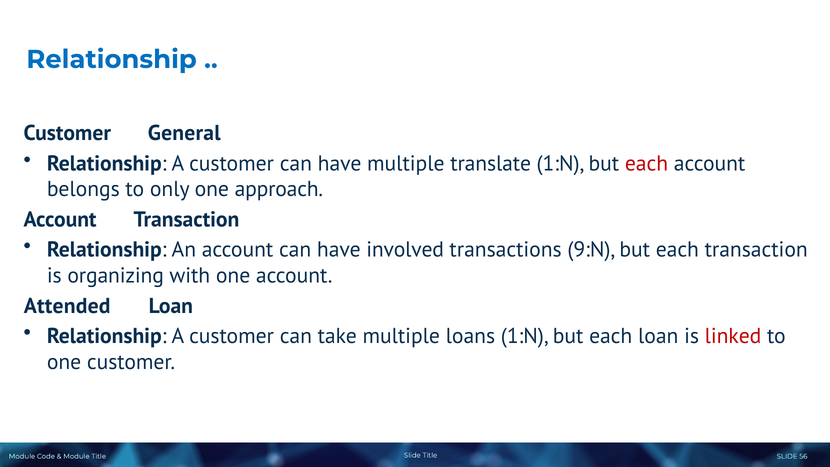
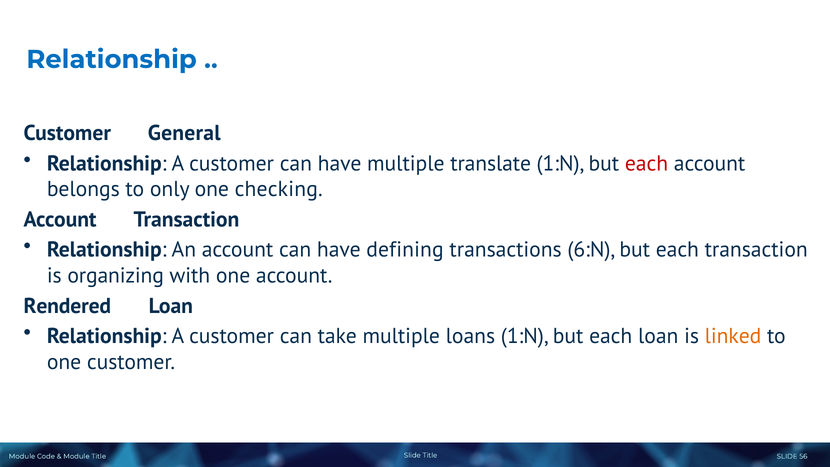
approach: approach -> checking (279, 189)
involved: involved -> defining (405, 250)
9:N: 9:N -> 6:N (591, 250)
Attended: Attended -> Rendered (67, 306)
linked colour: red -> orange (733, 336)
